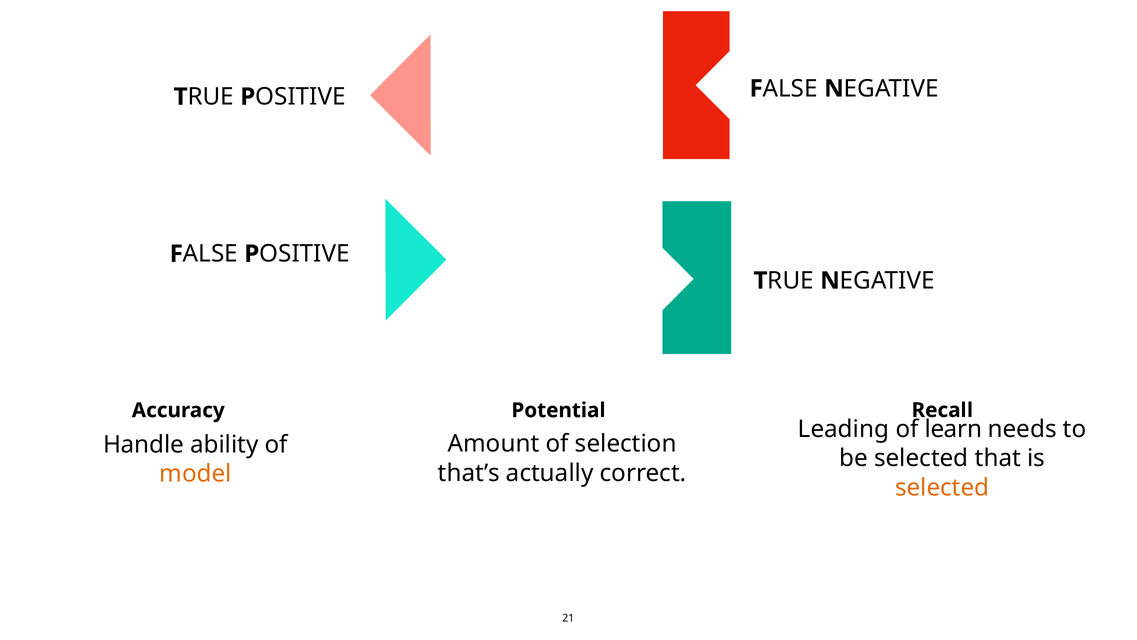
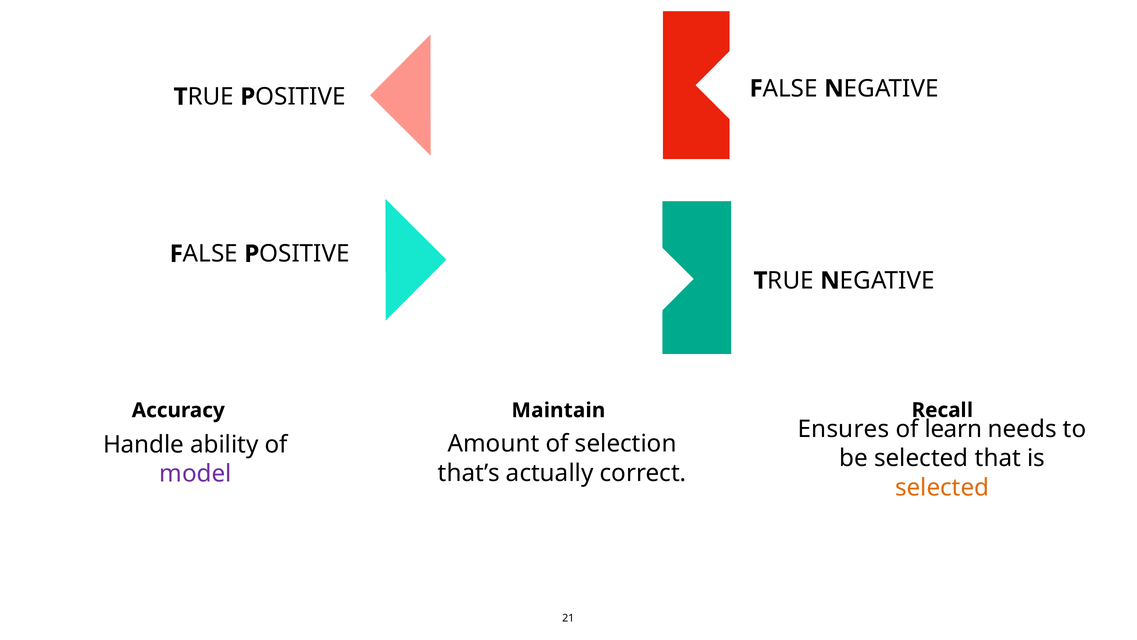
Potential: Potential -> Maintain (558, 410)
Leading: Leading -> Ensures (843, 429)
model colour: orange -> purple (195, 473)
